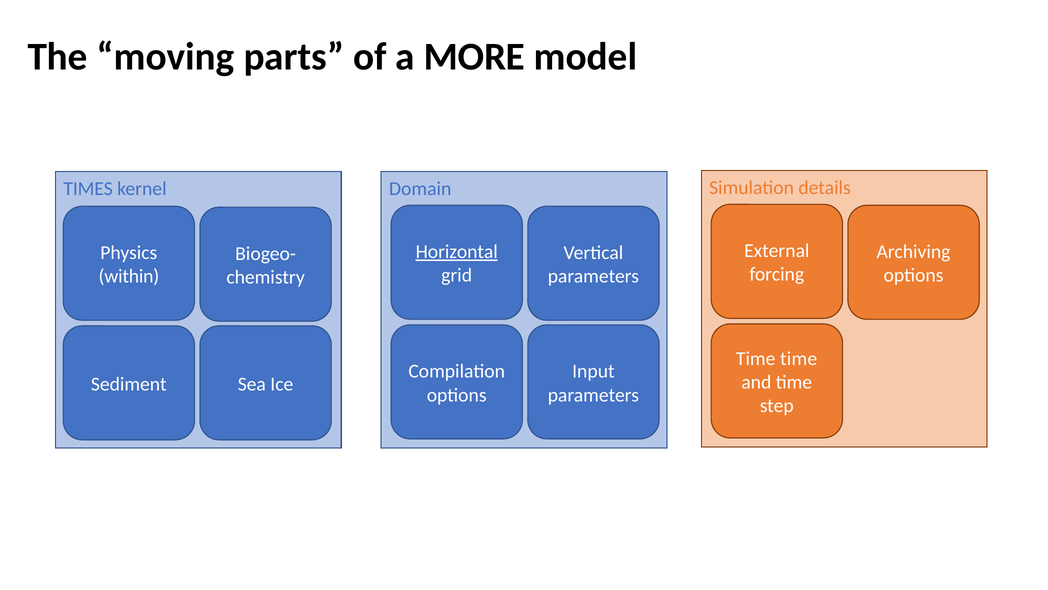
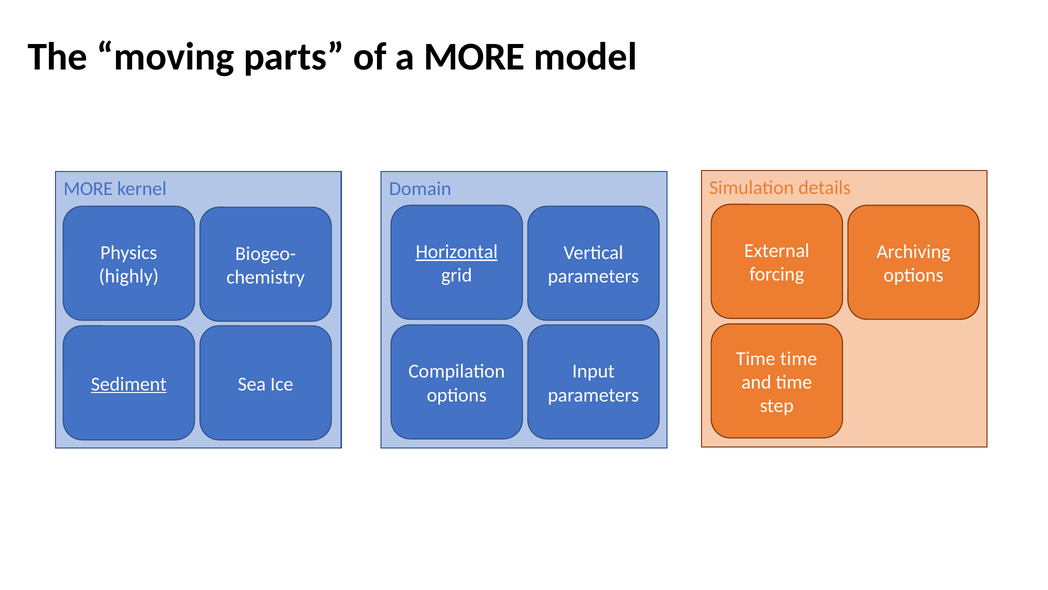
TIMES: TIMES -> MORE (88, 188)
within: within -> highly (129, 276)
Sediment underline: none -> present (129, 384)
